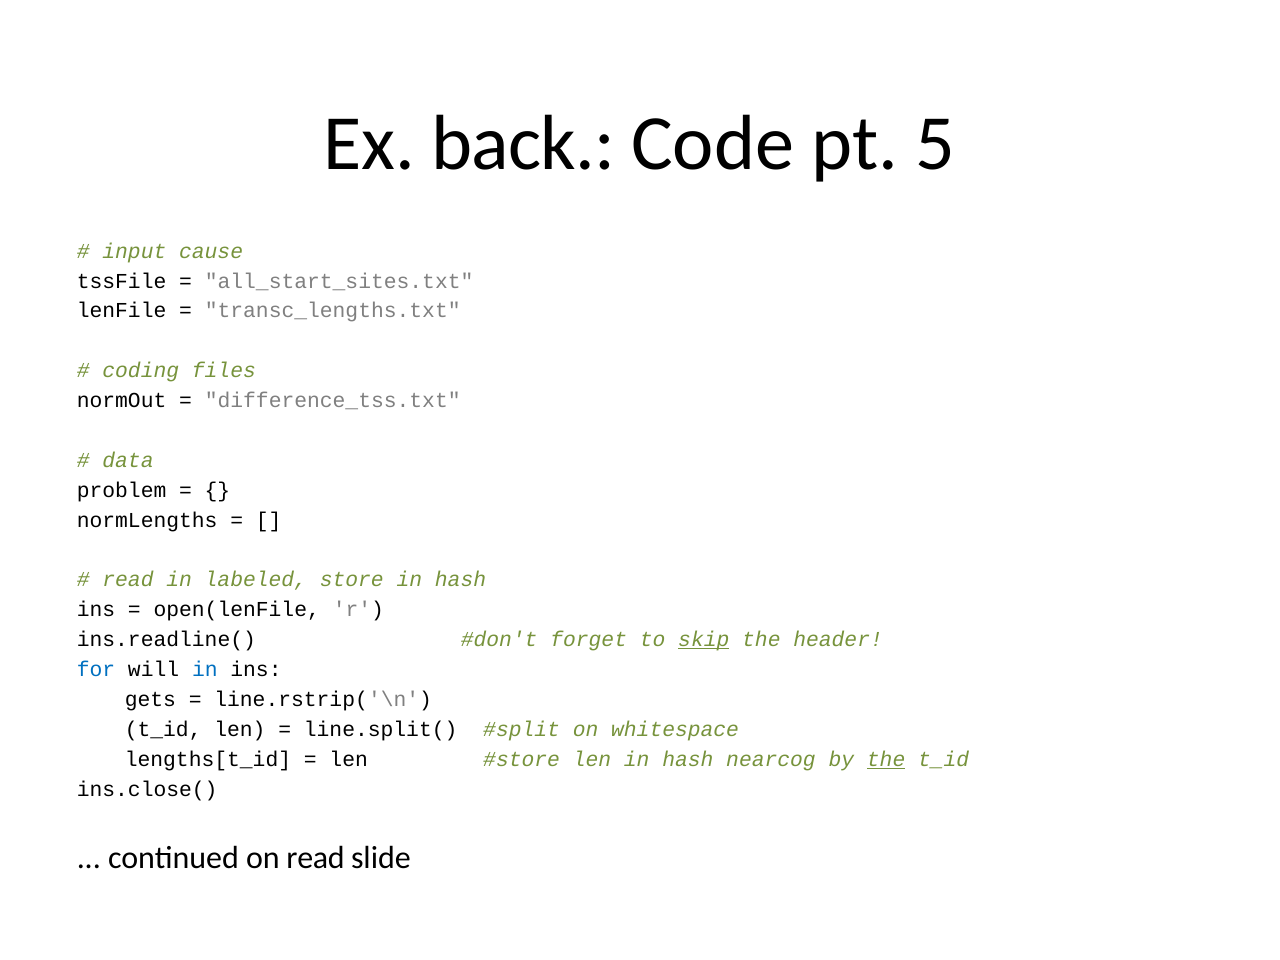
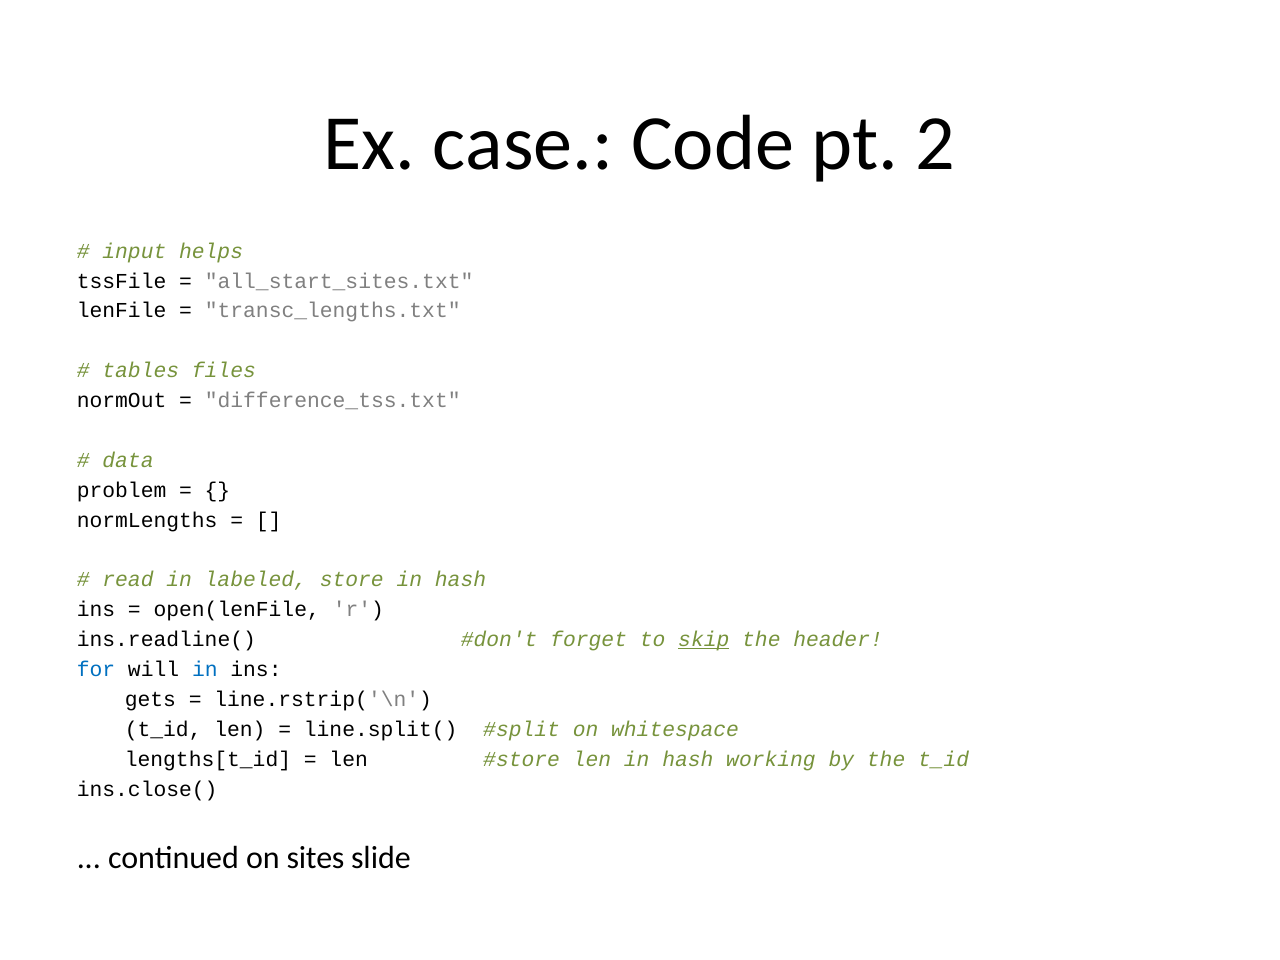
back: back -> case (523, 144)
5: 5 -> 2 (936, 144)
cause: cause -> helps (211, 251)
coding: coding -> tables (141, 371)
nearcog: nearcog -> working (771, 759)
the underline: present -> none (886, 759)
on read: read -> sites (316, 858)
